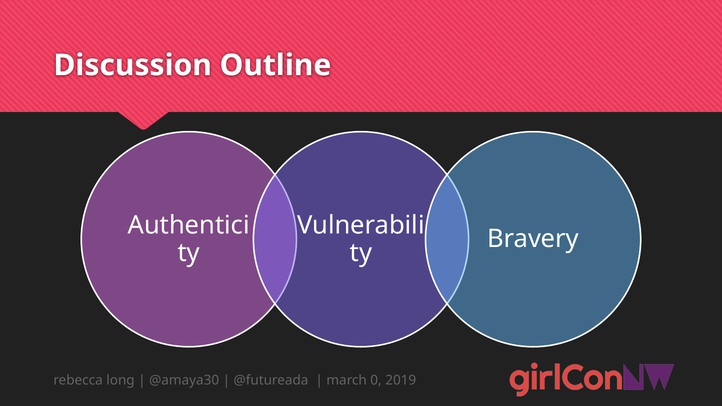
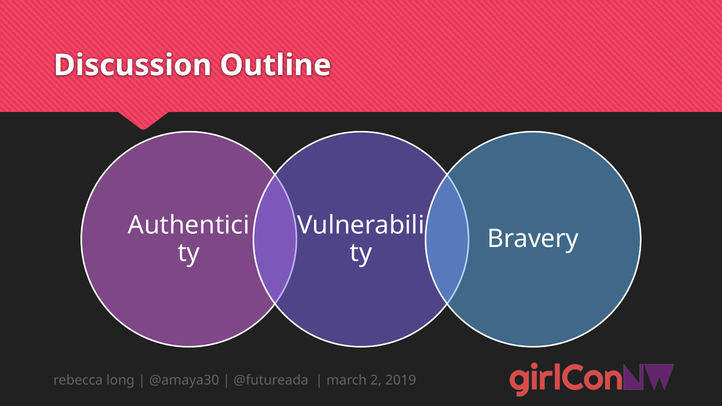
0: 0 -> 2 (376, 381)
